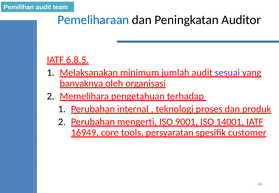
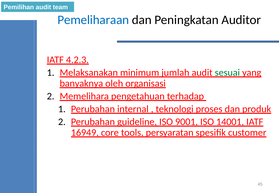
6.8.5: 6.8.5 -> 4.2.3 (77, 60)
sesuai colour: purple -> green (227, 73)
mengerti: mengerti -> guideline (137, 122)
